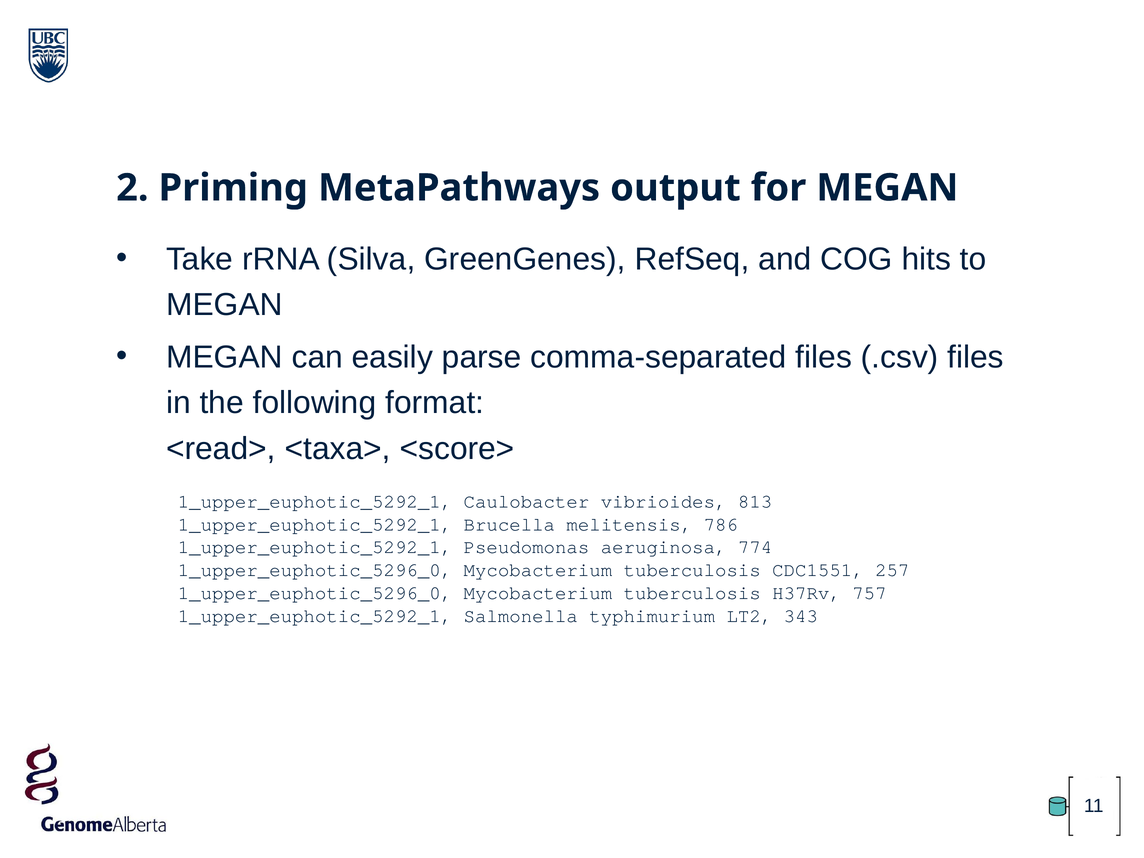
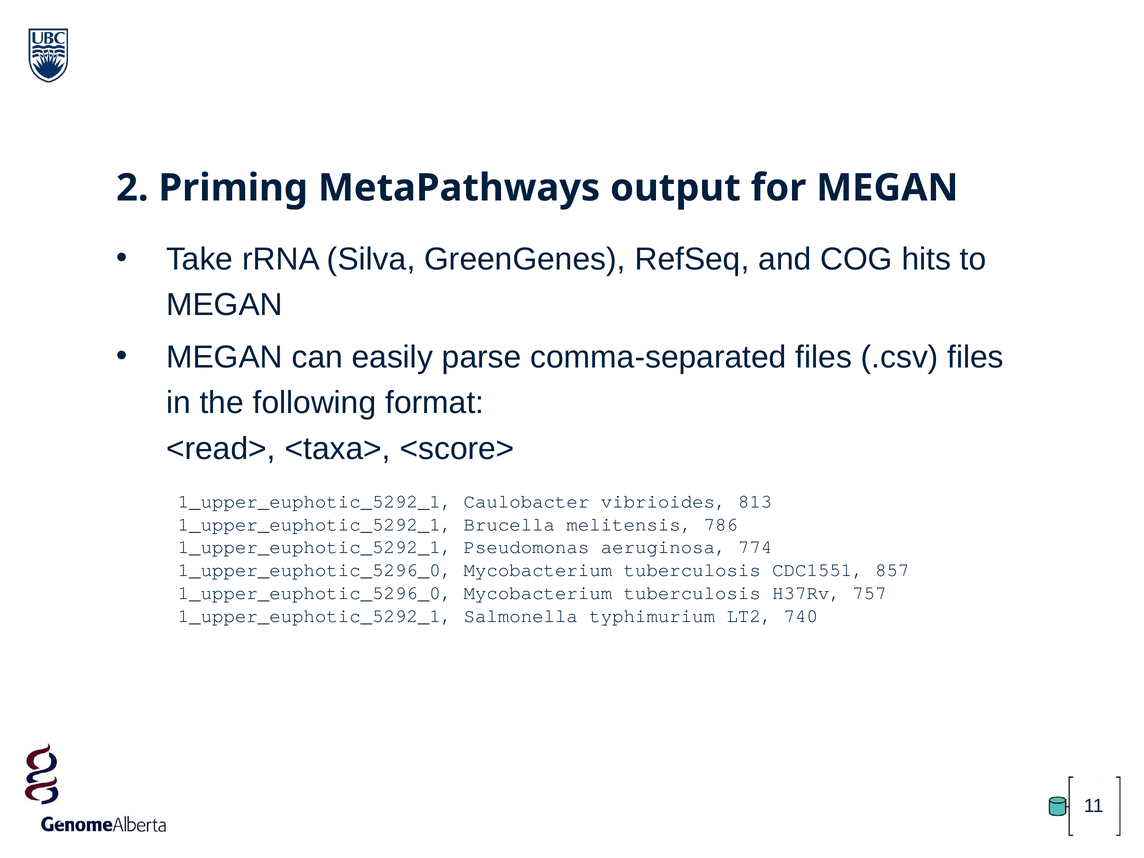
257: 257 -> 857 (892, 570)
343: 343 -> 740 (801, 616)
